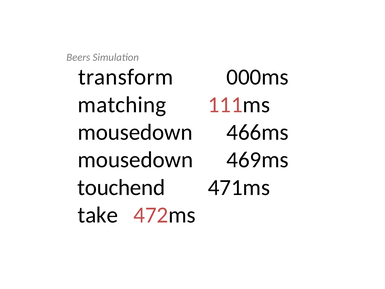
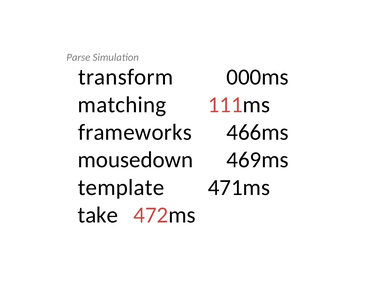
Beers: Beers -> Parse (78, 57)
mousedown: mousedown -> frameworks (135, 132)
touchend: touchend -> template (121, 187)
